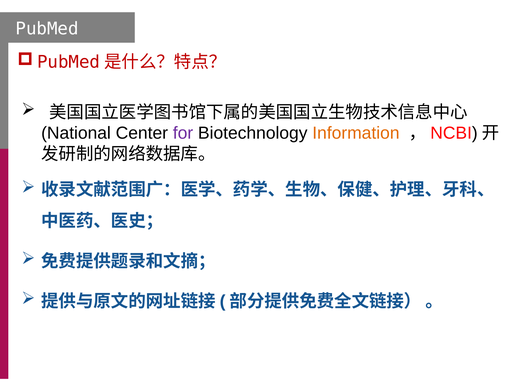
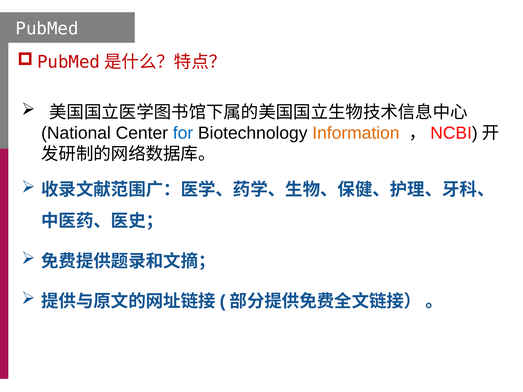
for colour: purple -> blue (183, 133)
